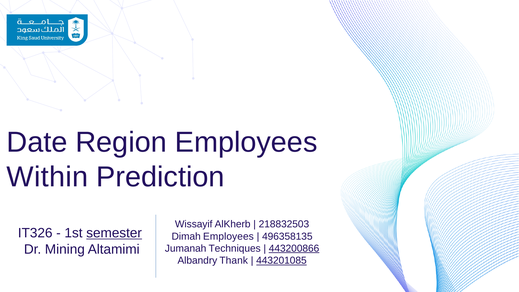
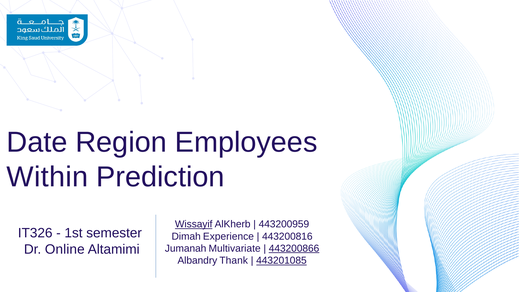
Wissayif underline: none -> present (194, 224)
218832503: 218832503 -> 443200959 (284, 224)
semester underline: present -> none (114, 233)
Dimah Employees: Employees -> Experience (228, 236)
496358135: 496358135 -> 443200816 (287, 236)
Mining: Mining -> Online (65, 249)
Techniques: Techniques -> Multivariate (235, 248)
